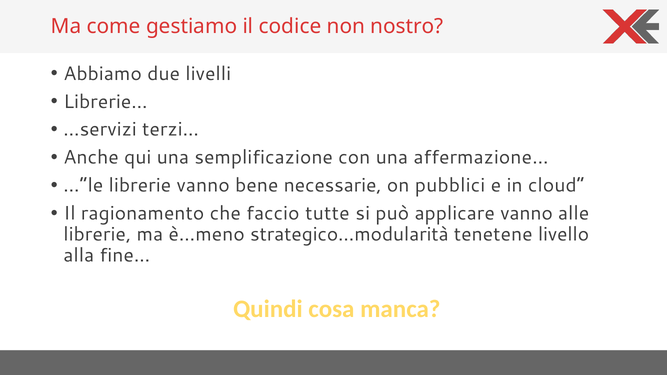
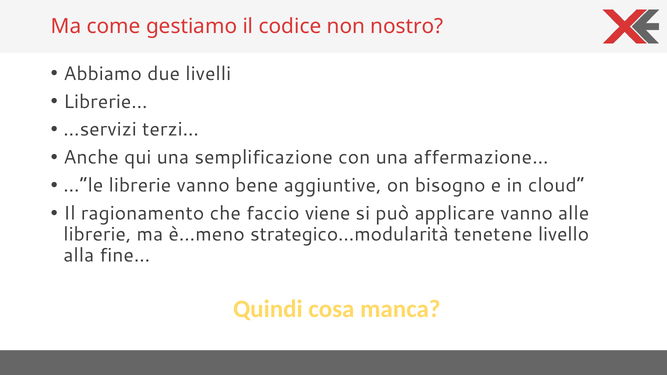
necessarie: necessarie -> aggiuntive (333, 186)
pubblici: pubblici -> bisogno (450, 186)
tutte: tutte -> viene (328, 214)
